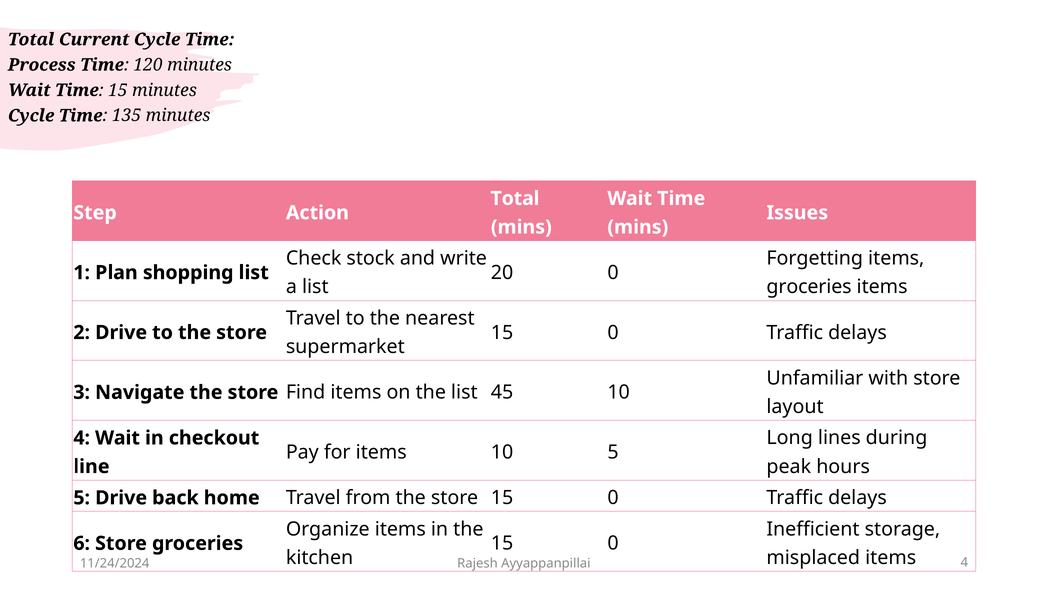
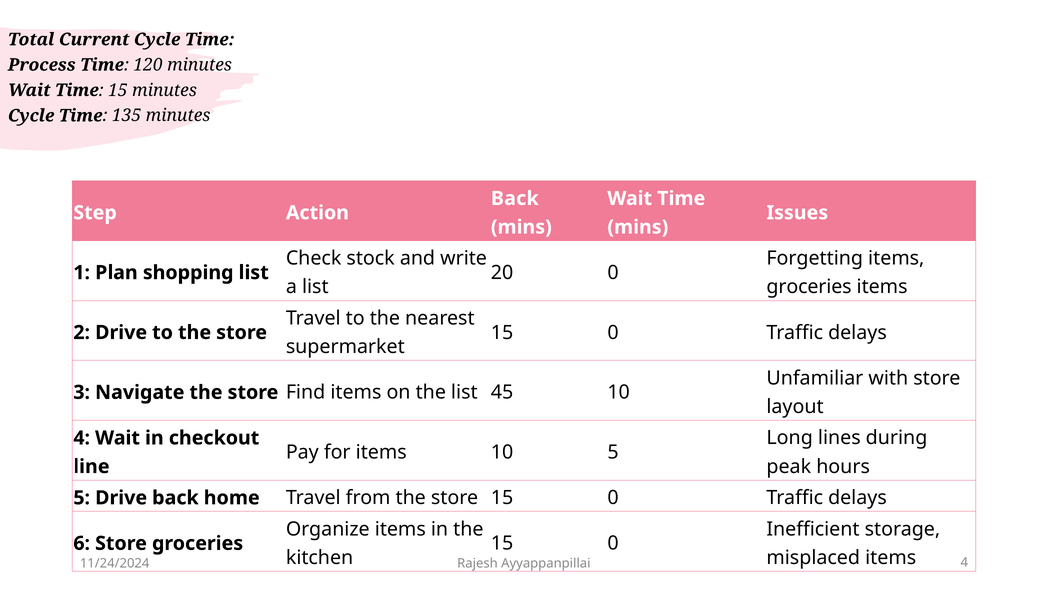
Total: Total -> Back (515, 198)
